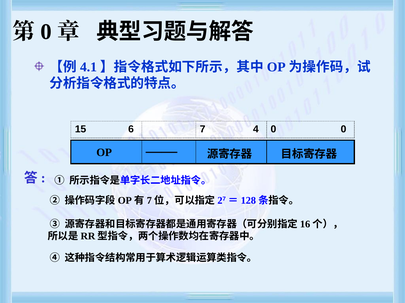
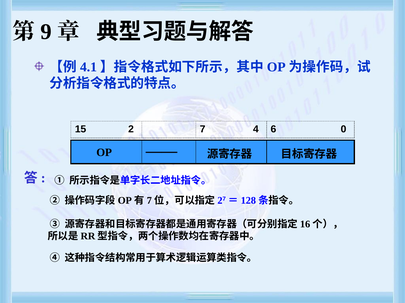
0: 0 -> 9 (46, 32)
6: 6 -> 2 (131, 129)
4 0: 0 -> 6 (273, 129)
